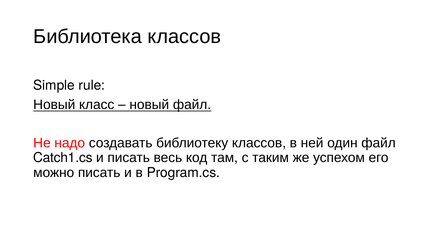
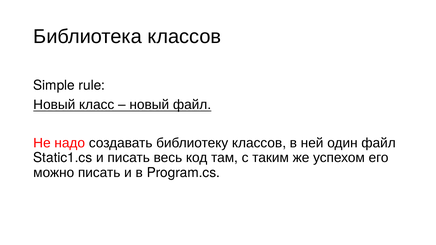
Catch1.cs: Catch1.cs -> Static1.cs (63, 158)
